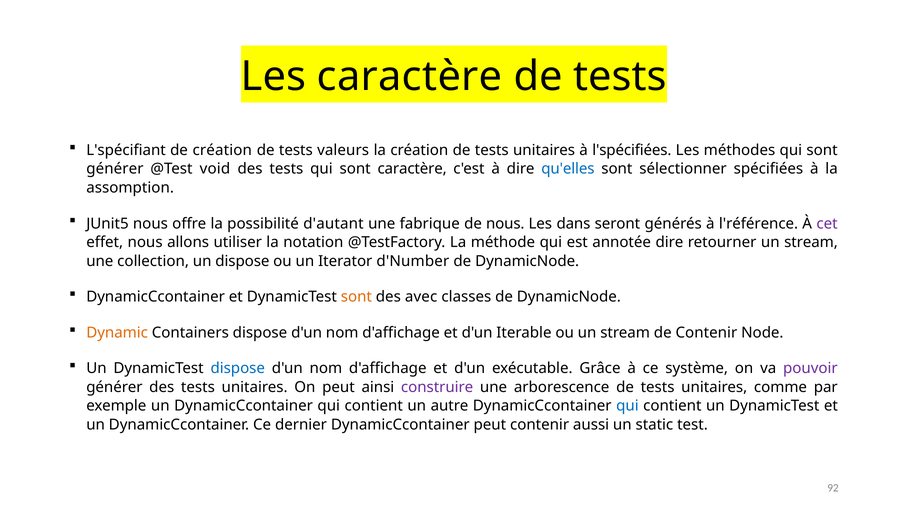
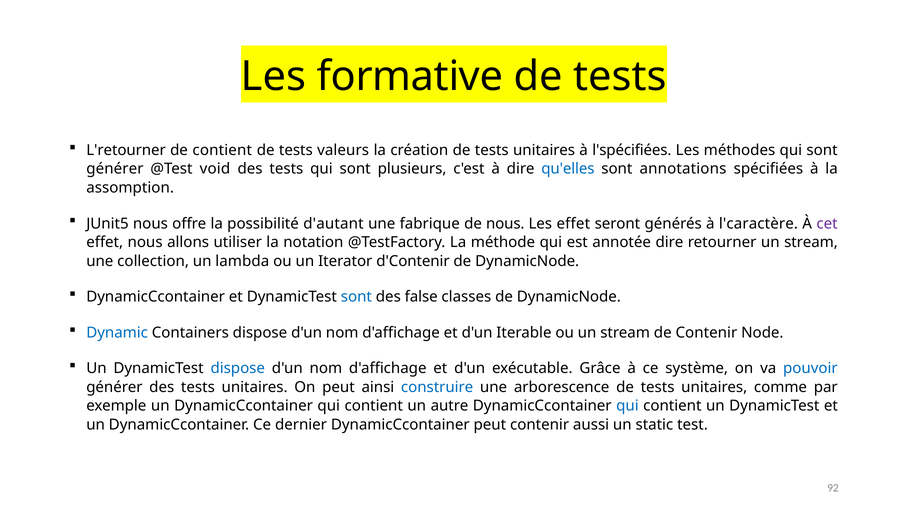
Les caractère: caractère -> formative (410, 76)
L'spécifiant: L'spécifiant -> L'retourner (126, 150)
de création: création -> contient (222, 150)
sont caractère: caractère -> plusieurs (412, 169)
sélectionner: sélectionner -> annotations (683, 169)
Les dans: dans -> effet (573, 223)
l'référence: l'référence -> l'caractère (758, 223)
un dispose: dispose -> lambda (242, 261)
d'Number: d'Number -> d'Contenir (413, 261)
sont colour: orange -> blue (356, 297)
avec: avec -> false (421, 297)
Dynamic colour: orange -> blue (117, 332)
pouvoir colour: purple -> blue (810, 368)
construire colour: purple -> blue (437, 387)
